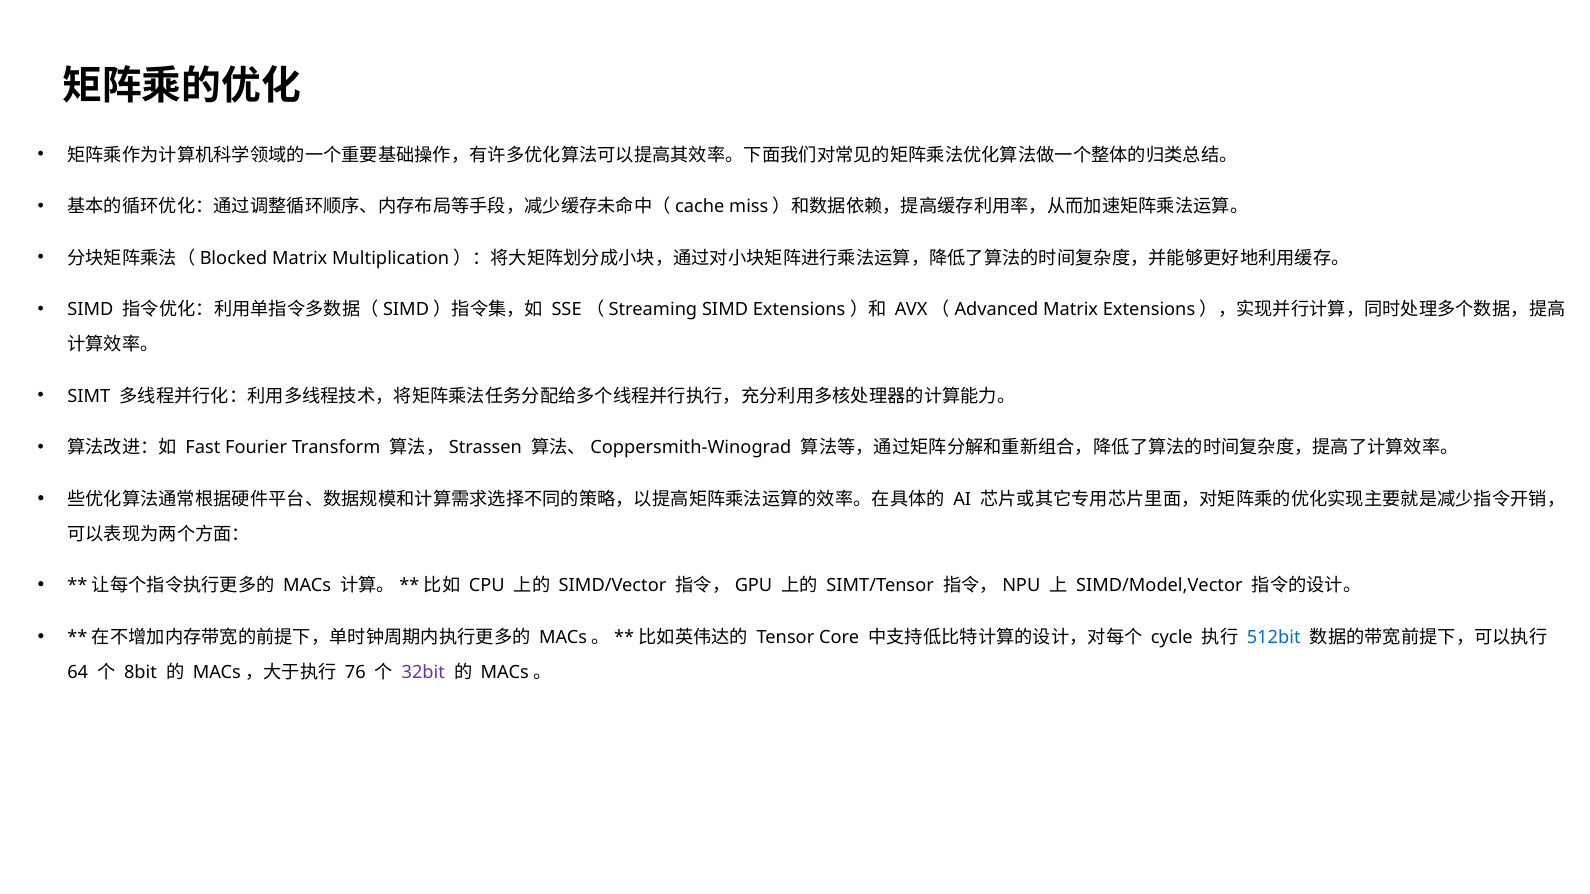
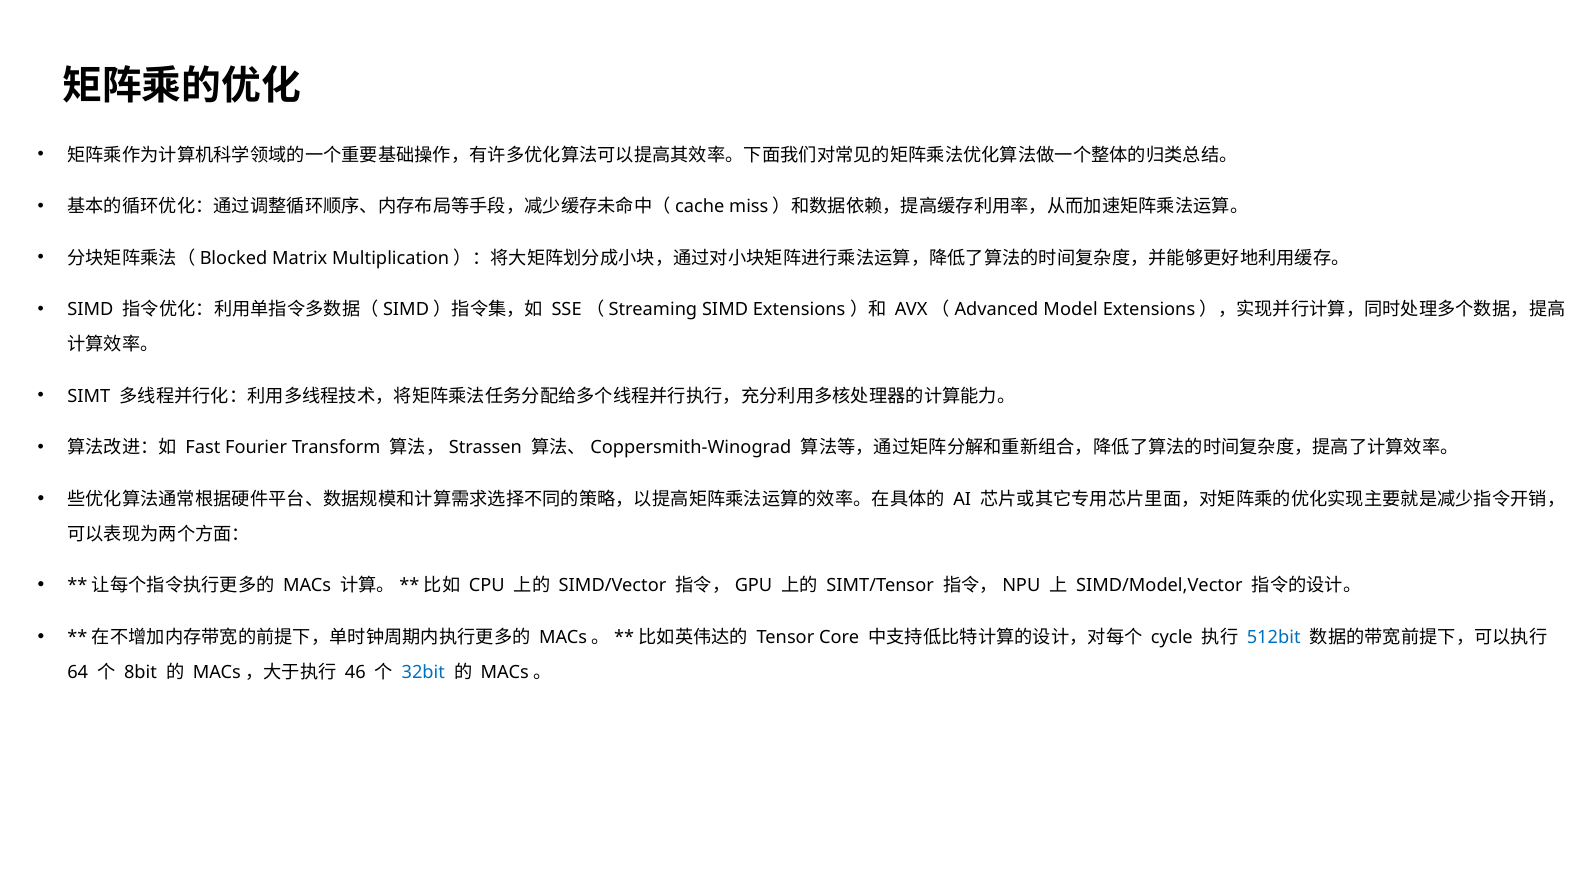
AVX（Advanced Matrix: Matrix -> Model (1071, 310)
76: 76 -> 46 (355, 672)
32bit colour: purple -> blue (423, 672)
